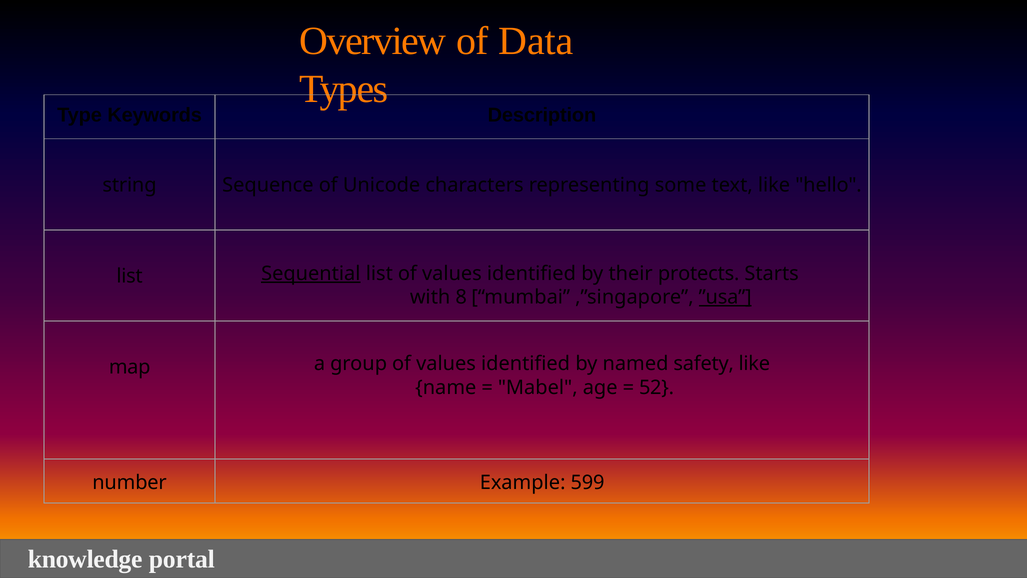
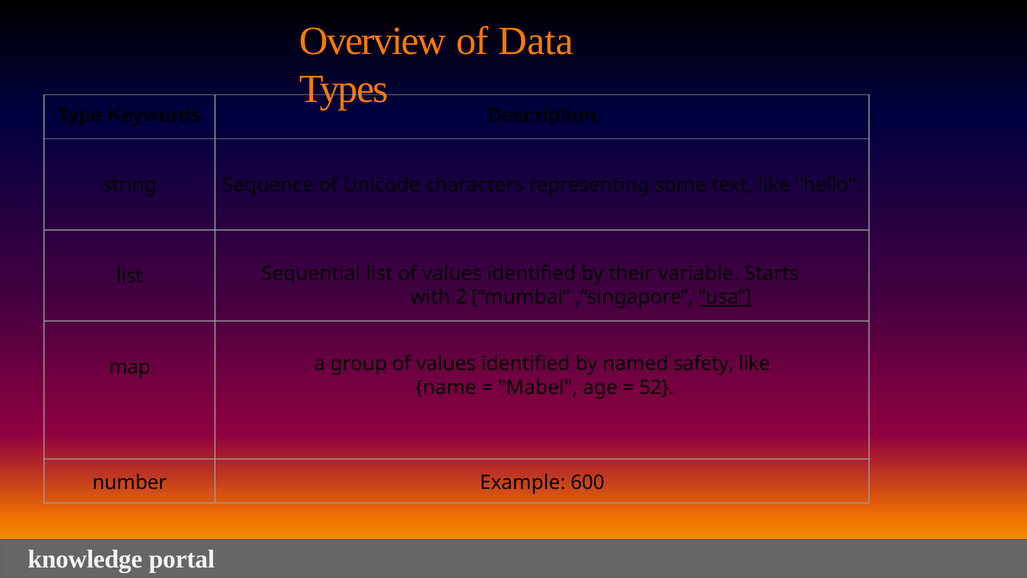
Sequential underline: present -> none (311, 273)
protects: protects -> variable (699, 273)
8: 8 -> 2 (461, 297)
599: 599 -> 600 (588, 483)
